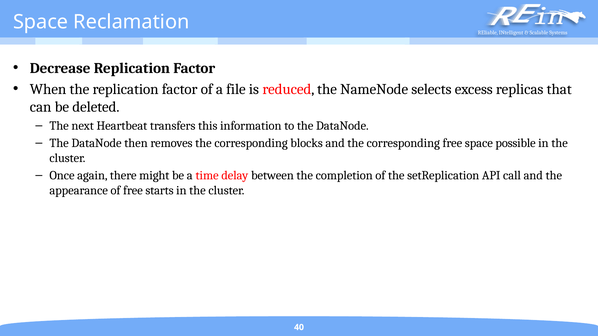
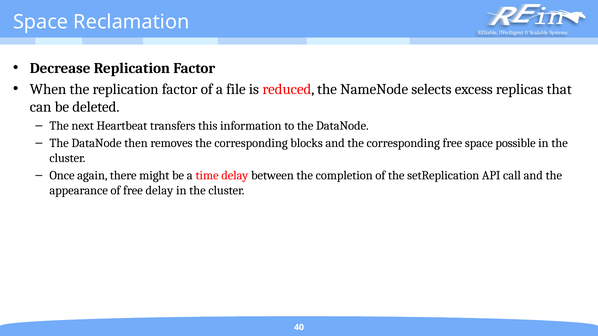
free starts: starts -> delay (159, 191)
